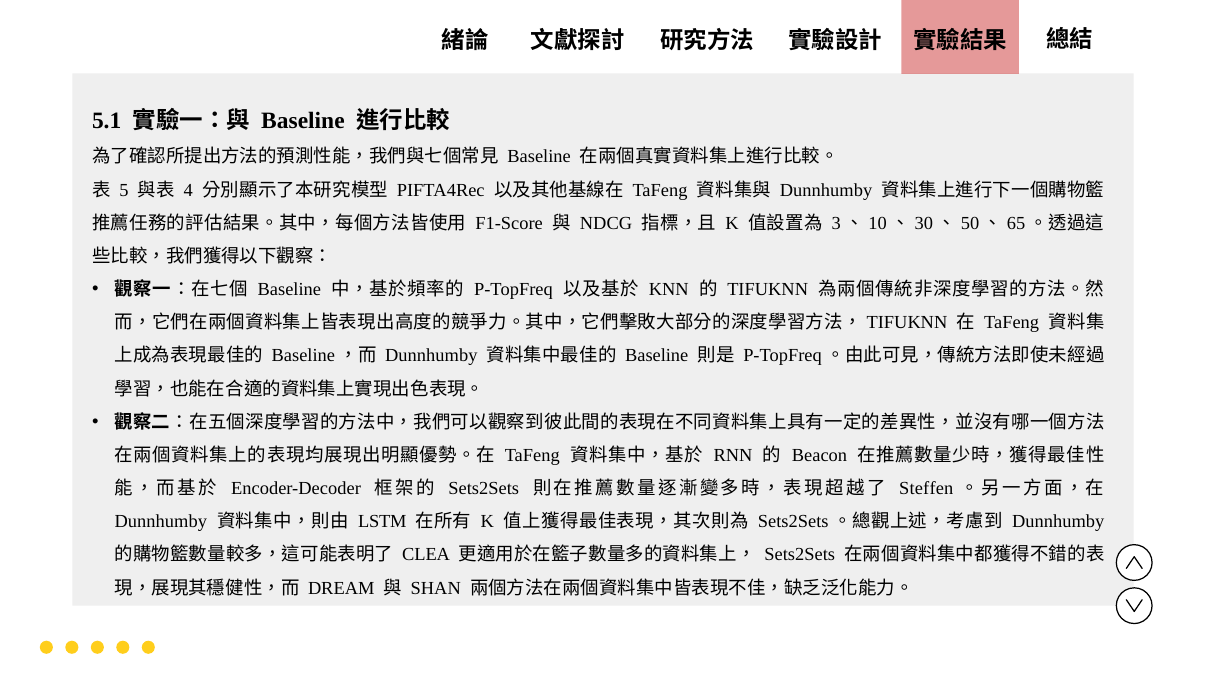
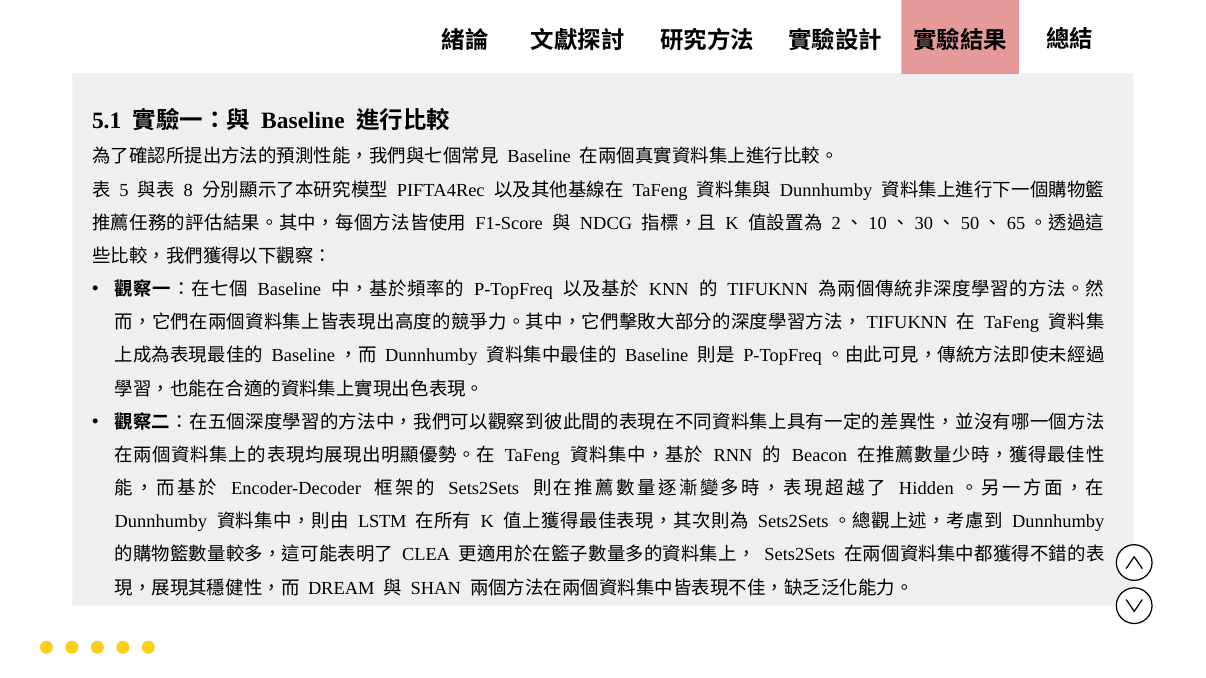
4: 4 -> 8 (188, 190)
3: 3 -> 2 (836, 223)
Steffen: Steffen -> Hidden (926, 489)
